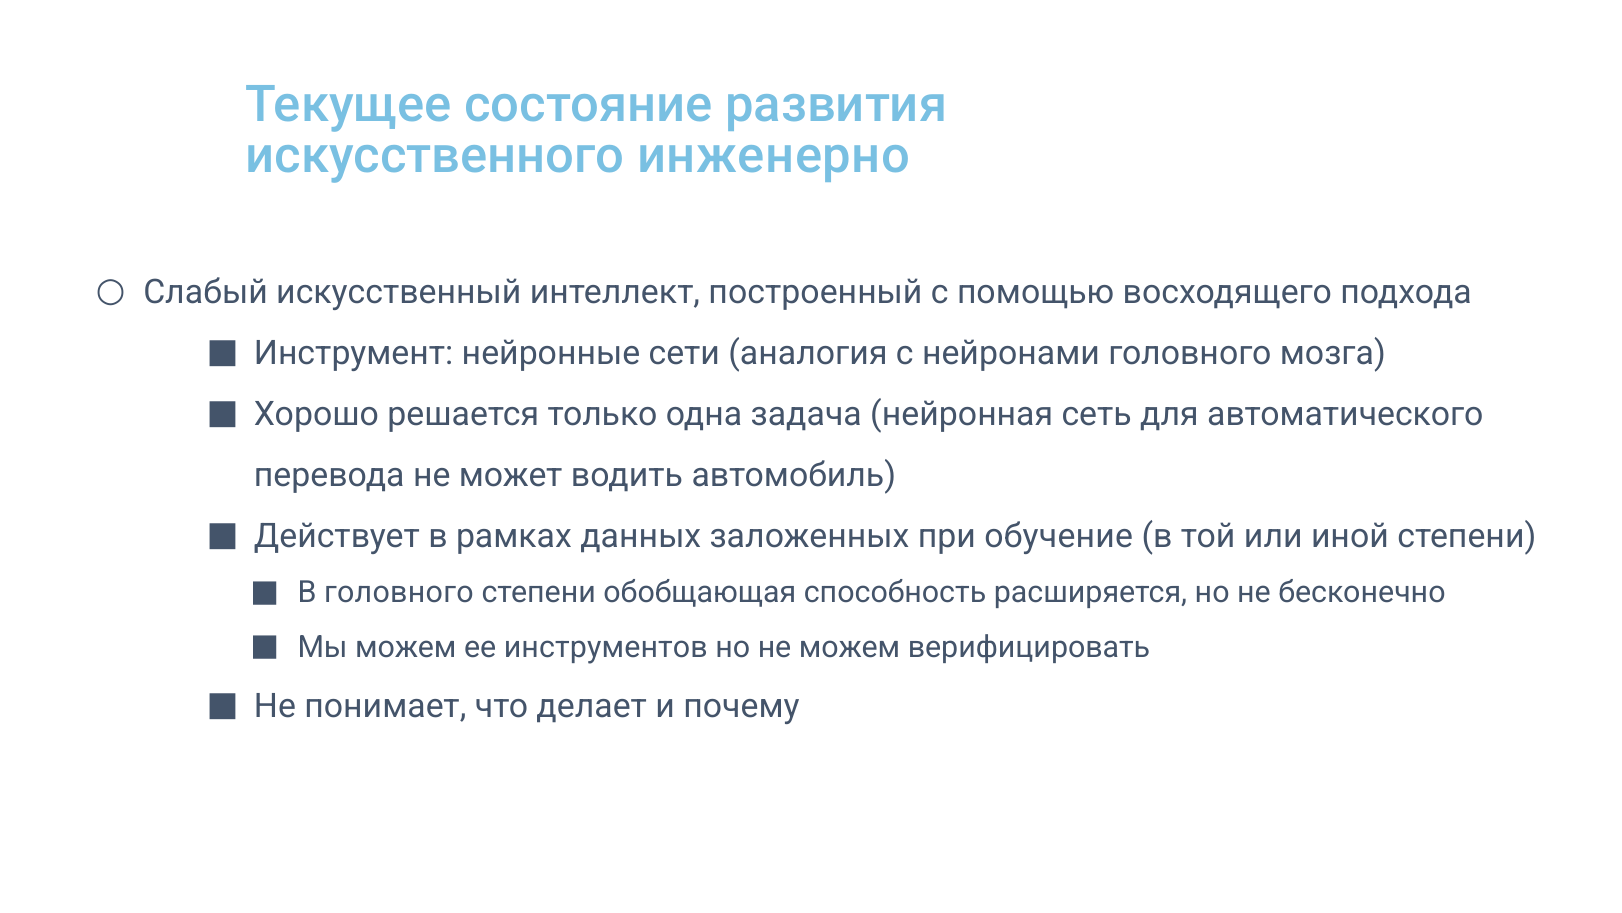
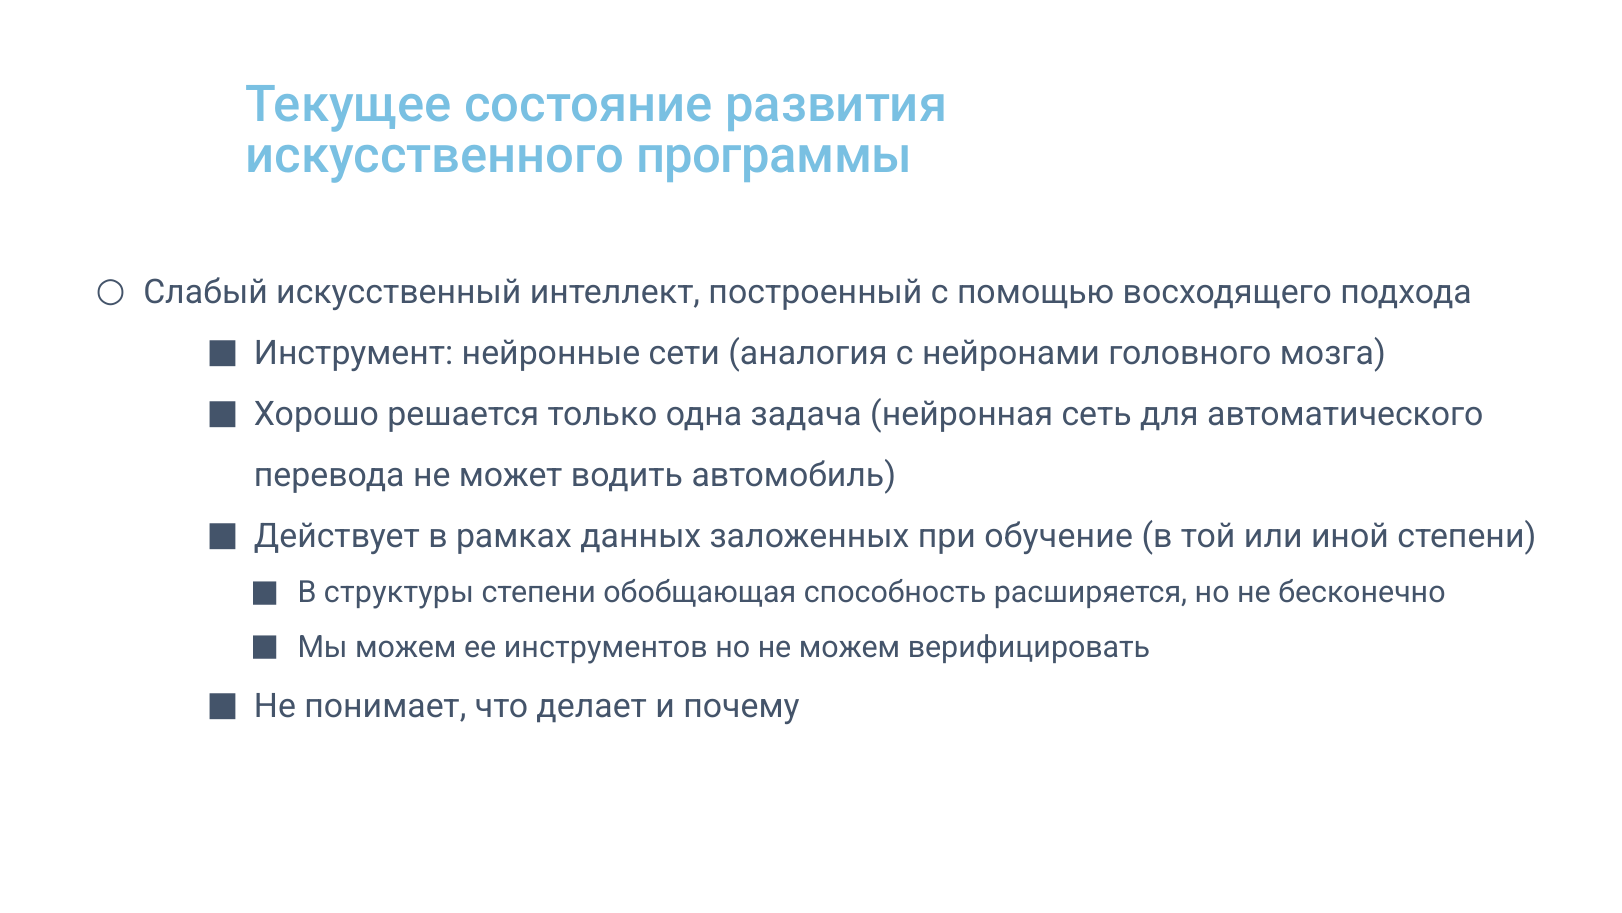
инженерно: инженерно -> программы (774, 156)
В головного: головного -> структуры (399, 592)
